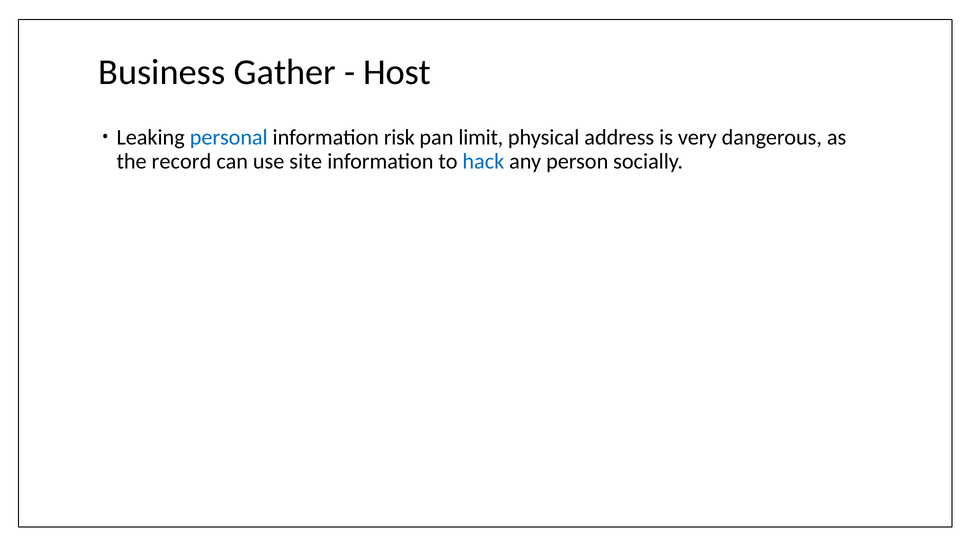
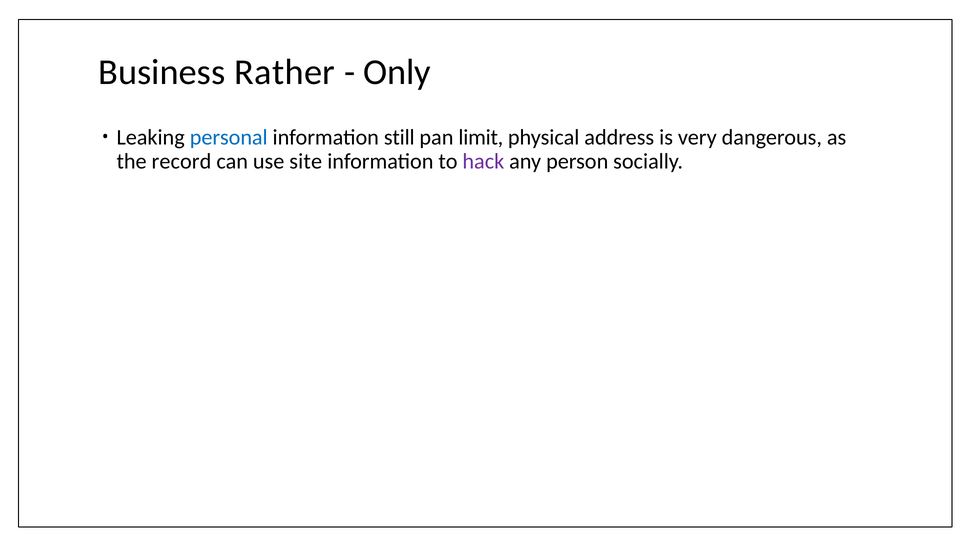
Gather: Gather -> Rather (285, 72)
Host: Host -> Only (397, 72)
risk: risk -> still (399, 137)
hack colour: blue -> purple (483, 162)
